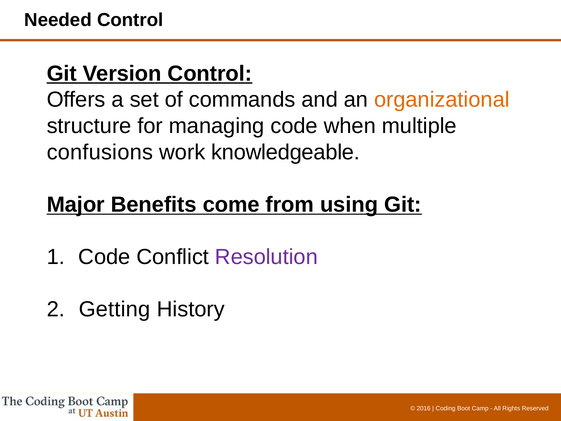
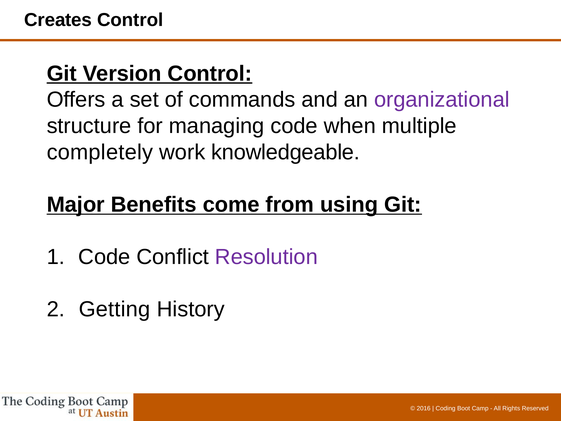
Needed: Needed -> Creates (58, 20)
organizational colour: orange -> purple (442, 100)
confusions: confusions -> completely (100, 152)
